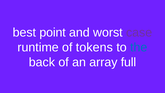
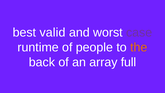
point: point -> valid (52, 32)
tokens: tokens -> people (94, 47)
the colour: blue -> orange (139, 47)
